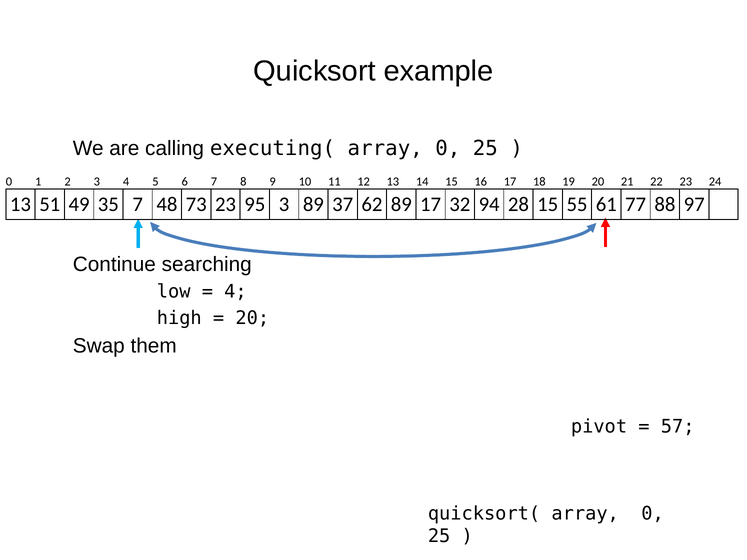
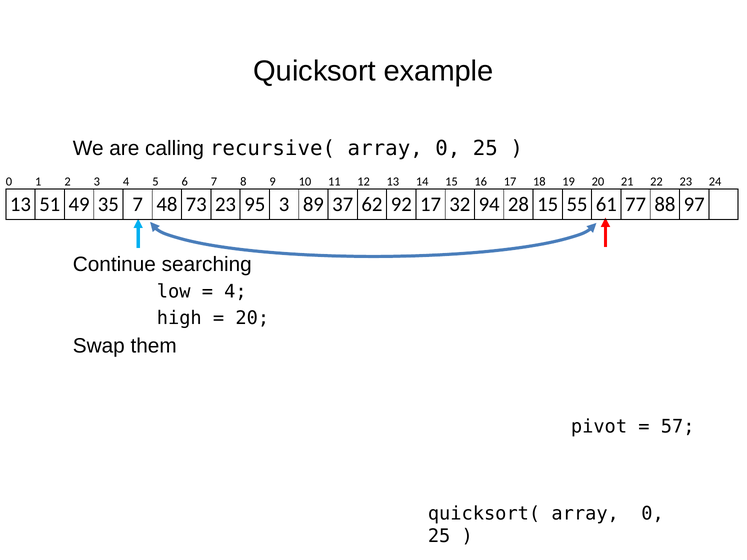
executing(: executing( -> recursive( (272, 148)
62 89: 89 -> 92 (401, 205)
